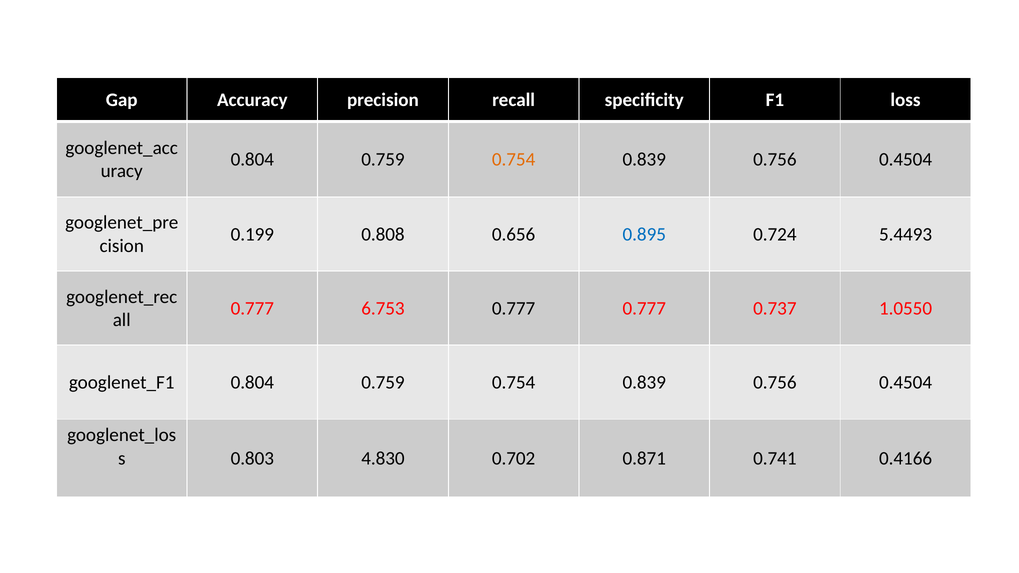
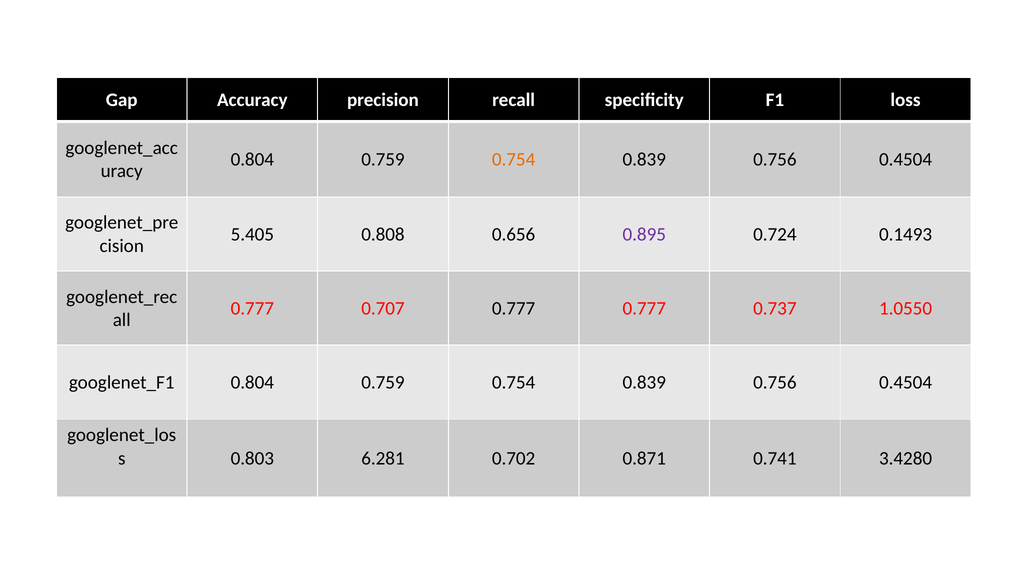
0.199: 0.199 -> 5.405 (252, 234)
0.895 colour: blue -> purple (644, 234)
5.4493: 5.4493 -> 0.1493 (906, 234)
6.753: 6.753 -> 0.707 (383, 308)
4.830: 4.830 -> 6.281 (383, 458)
0.4166: 0.4166 -> 3.4280 (906, 458)
